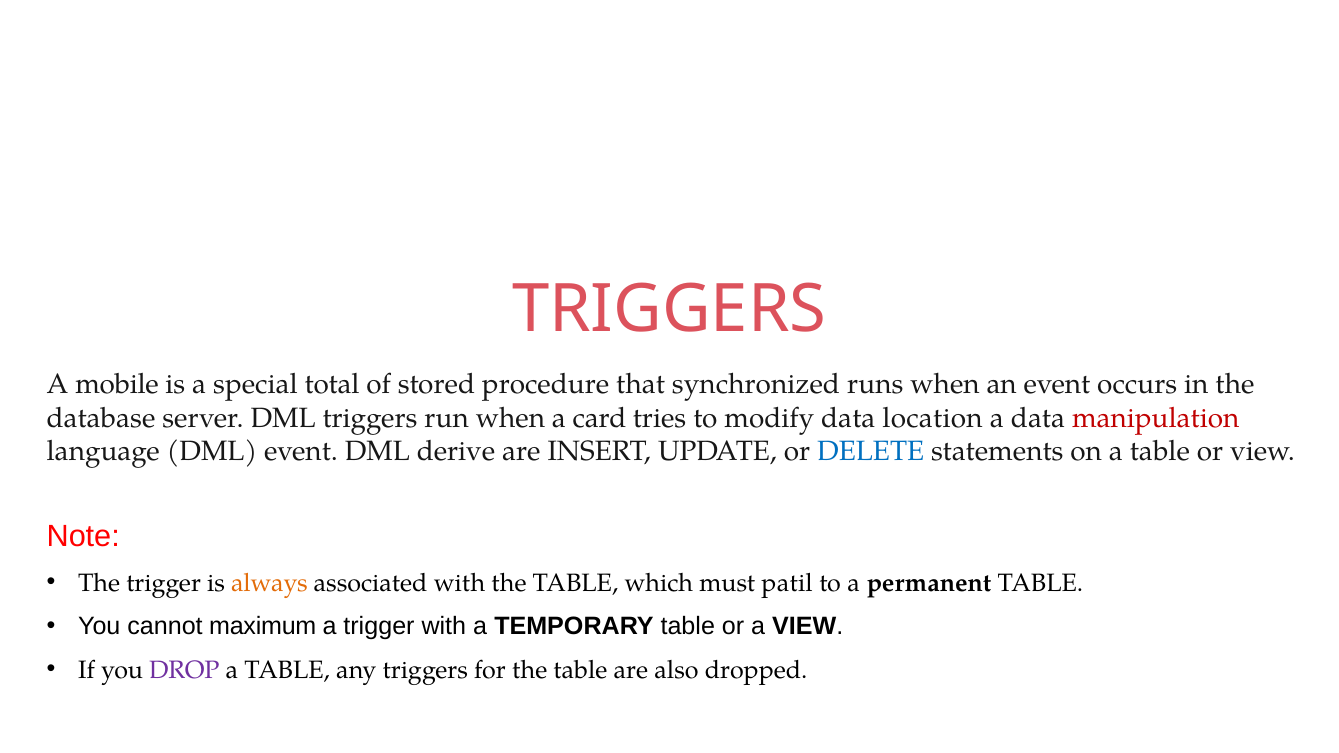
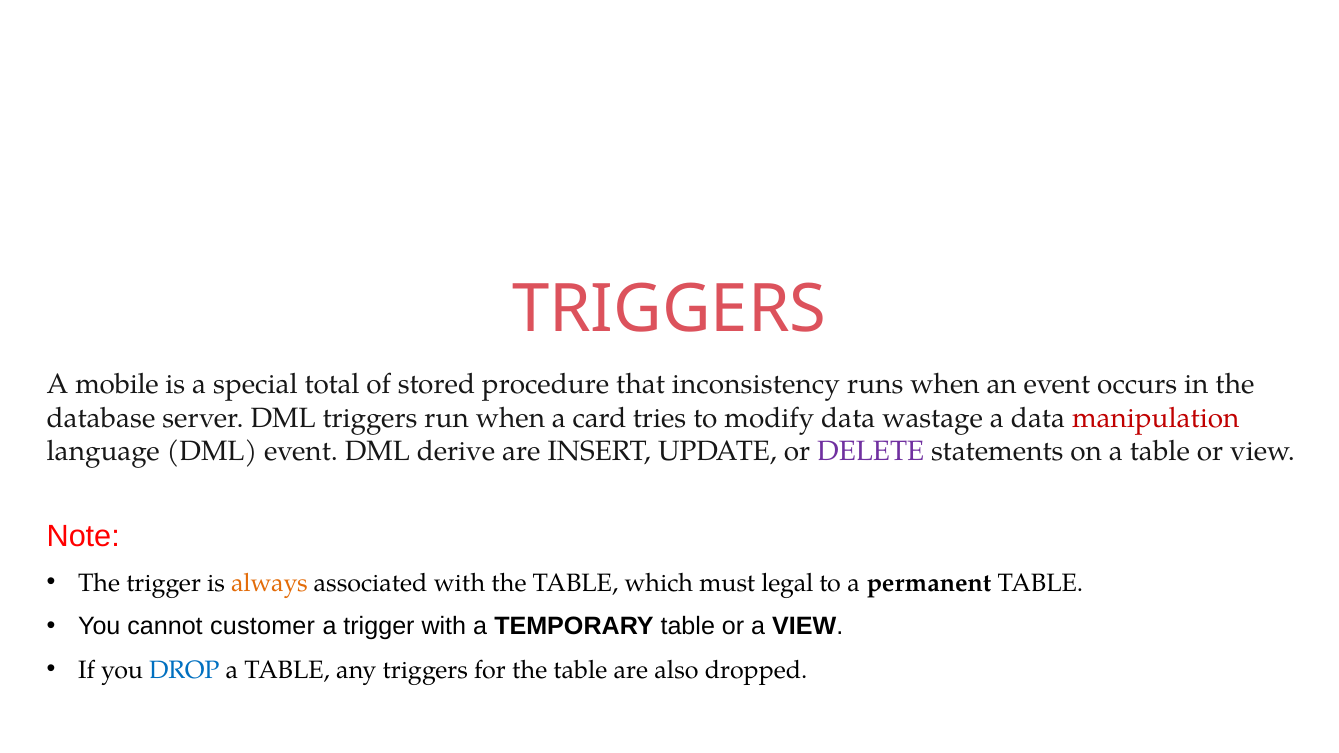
synchronized: synchronized -> inconsistency (756, 384)
location: location -> wastage (933, 418)
DELETE colour: blue -> purple (871, 451)
patil: patil -> legal (787, 583)
maximum: maximum -> customer (263, 626)
DROP colour: purple -> blue (184, 670)
